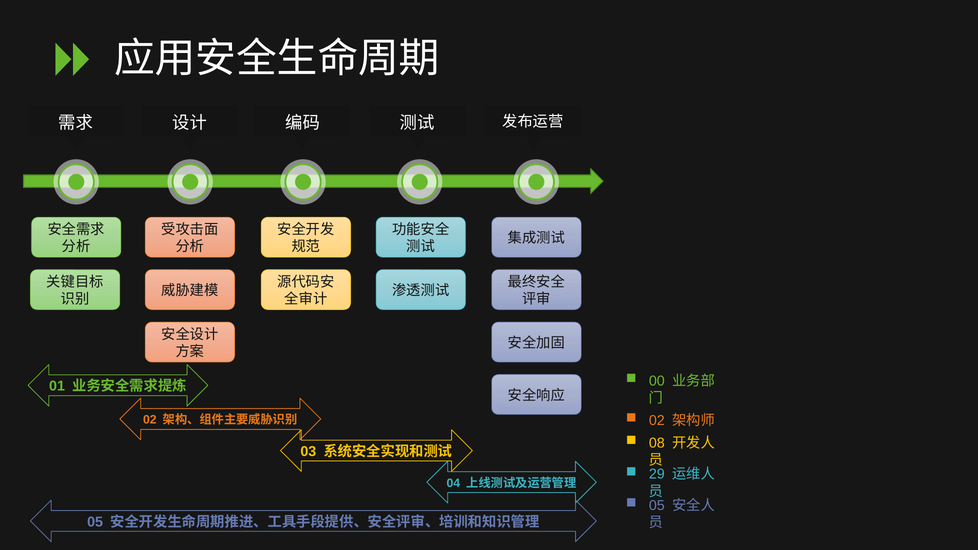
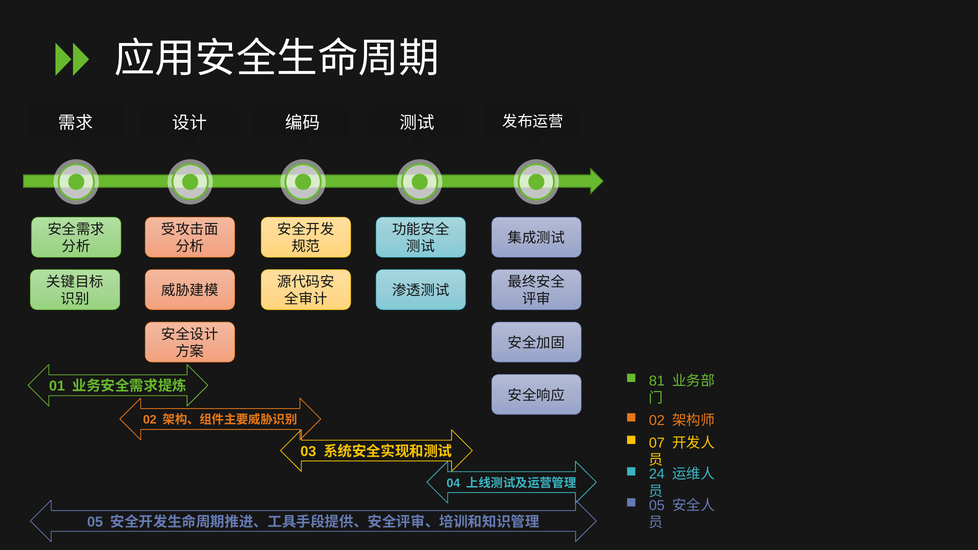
00: 00 -> 81 (657, 381)
08: 08 -> 07 (657, 443)
29: 29 -> 24 (657, 474)
